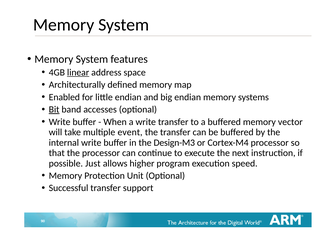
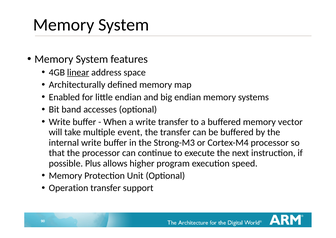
Bit underline: present -> none (54, 109)
Design-M3: Design-M3 -> Strong-M3 (174, 142)
Just: Just -> Plus (93, 163)
Successful: Successful -> Operation (69, 188)
